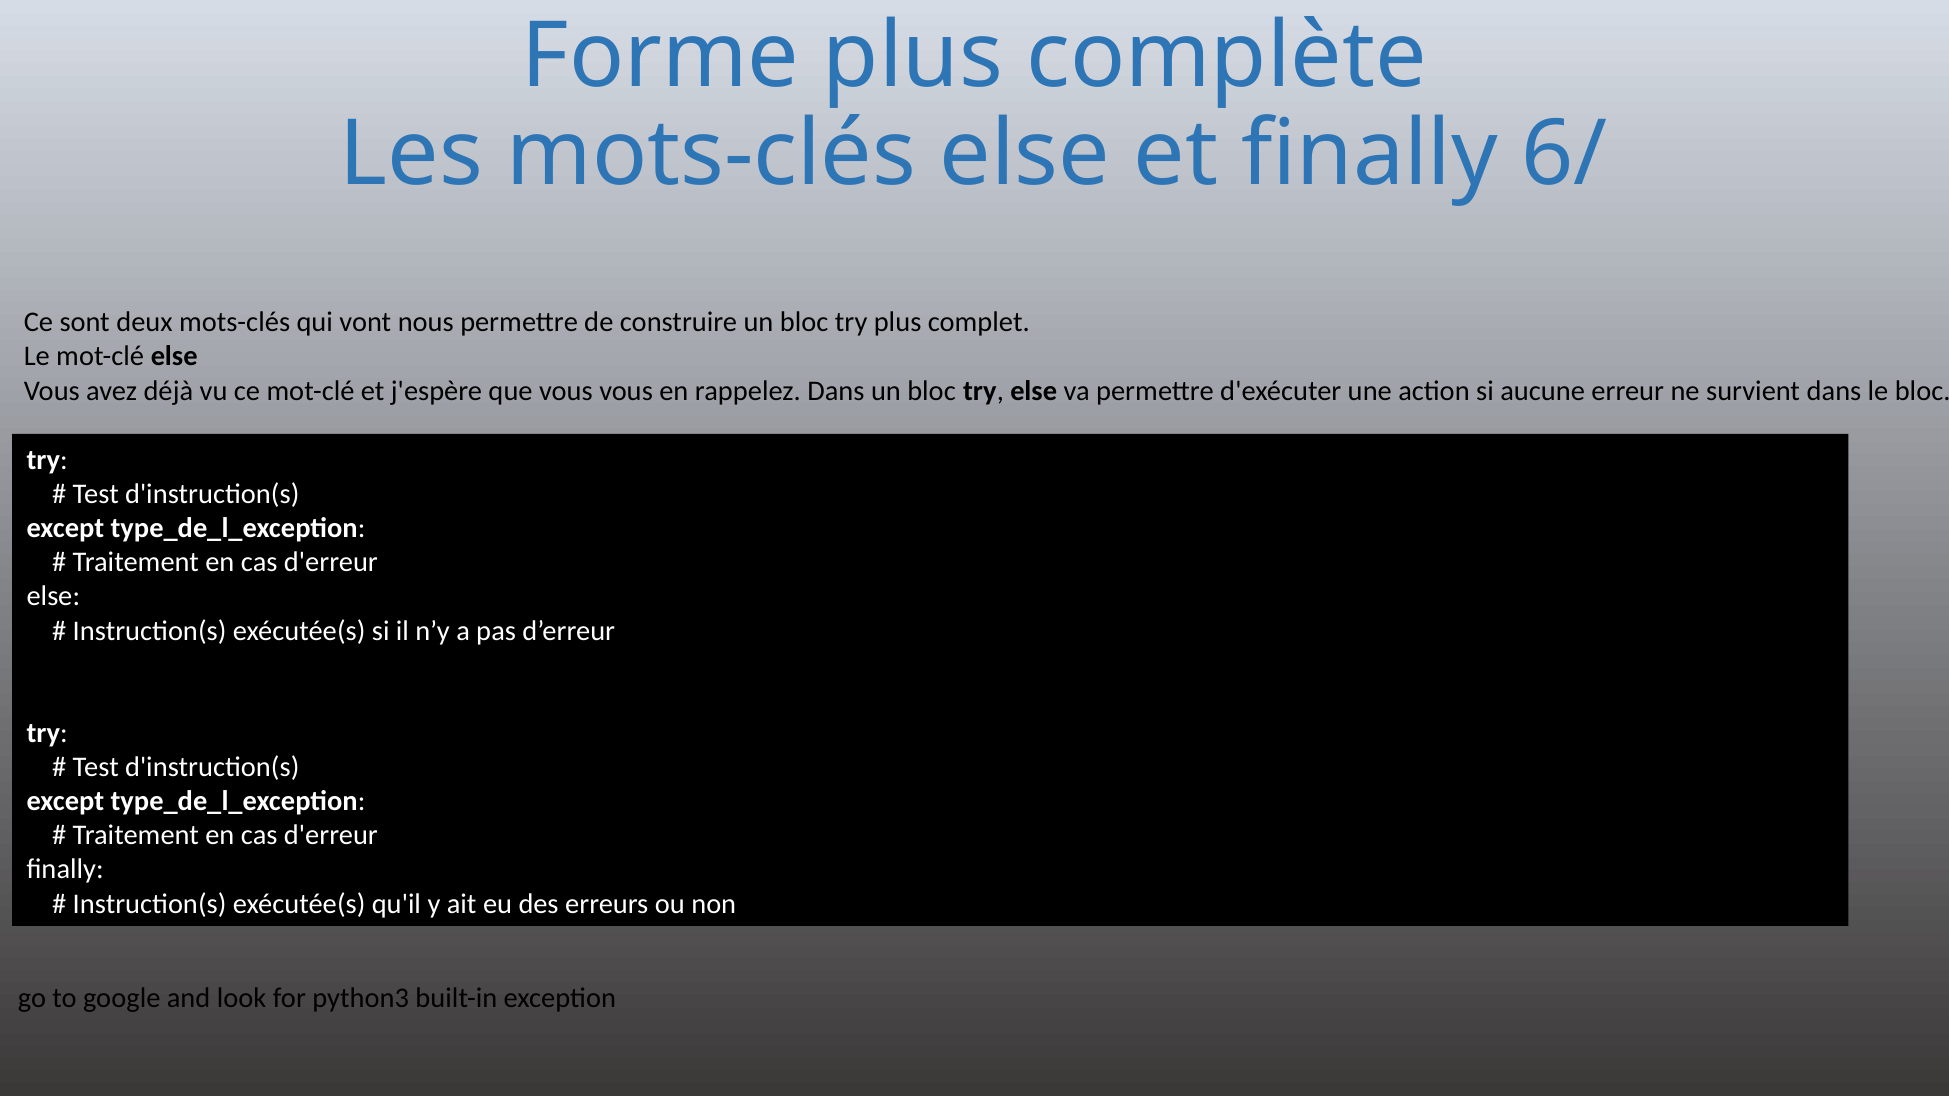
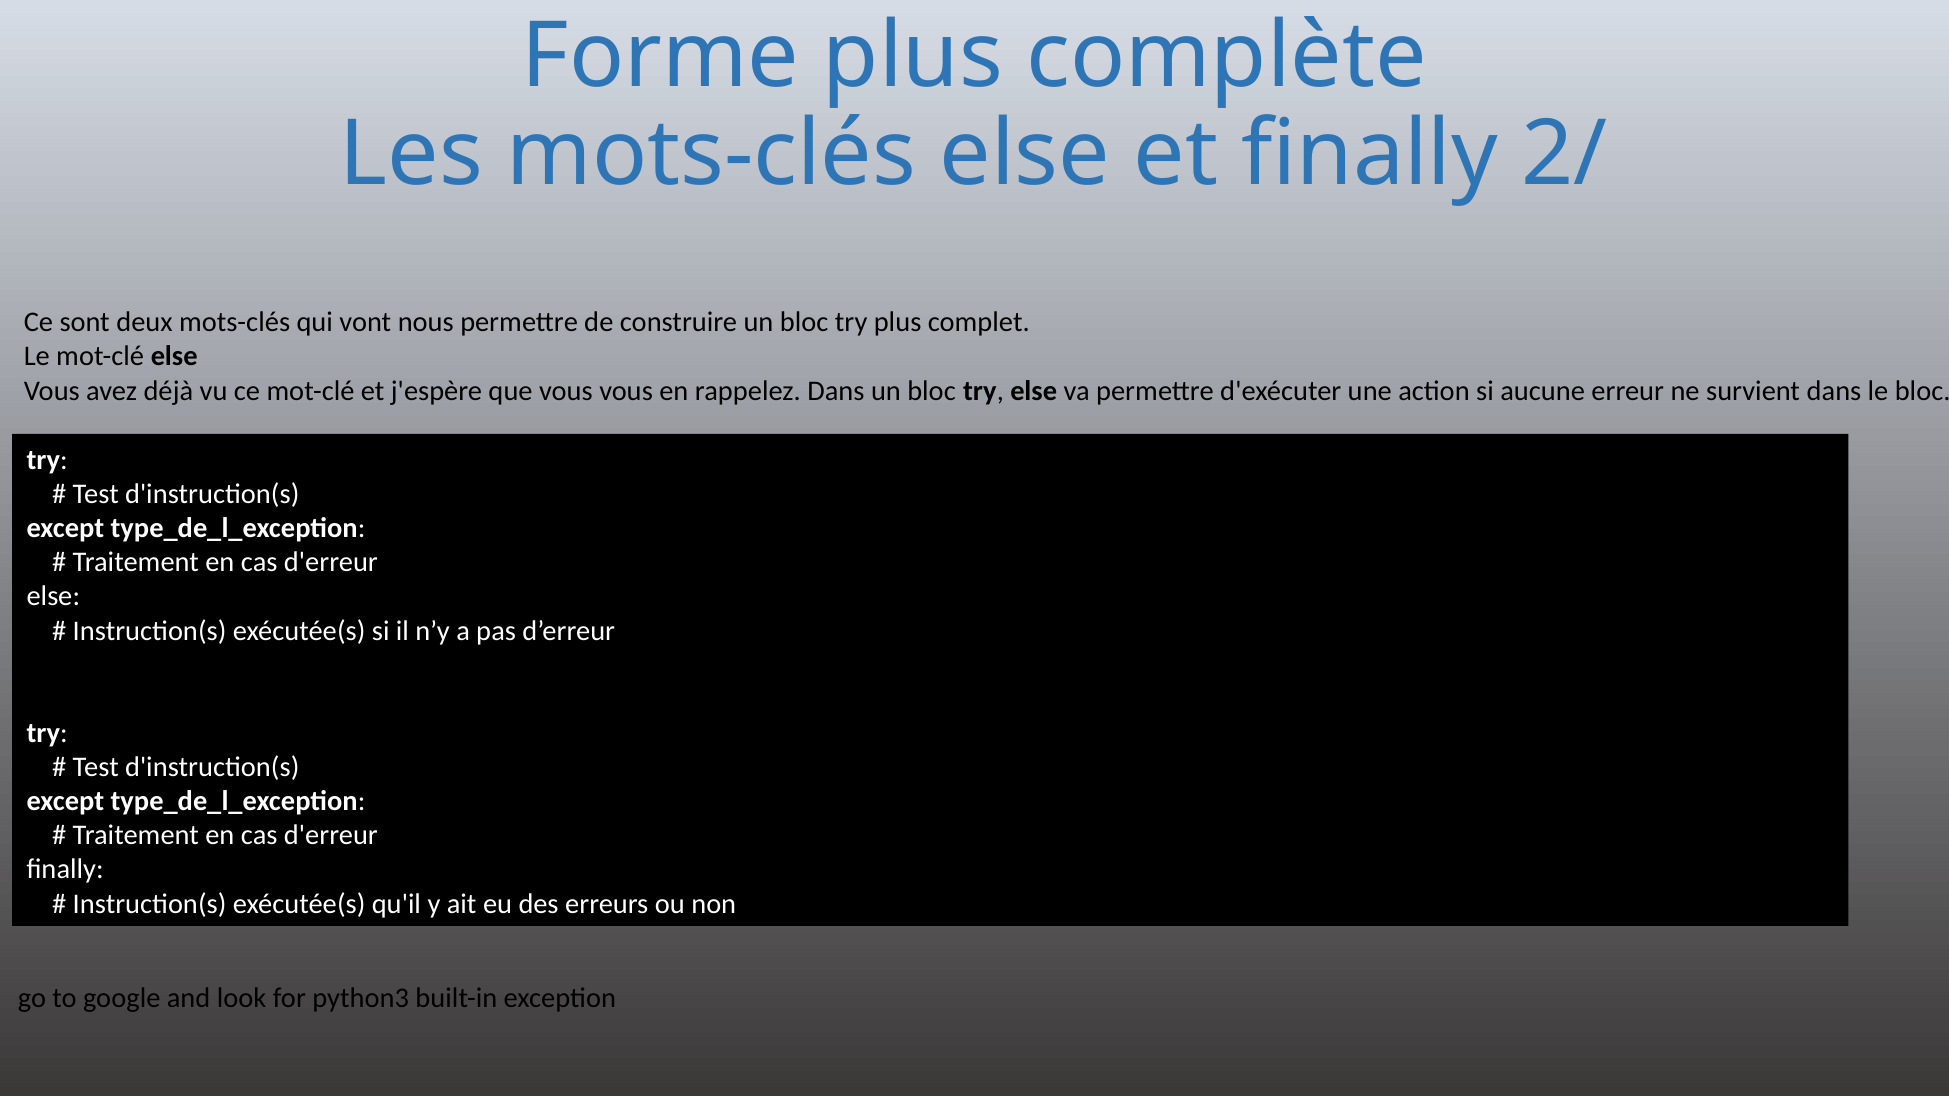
6/: 6/ -> 2/ (1565, 155)
